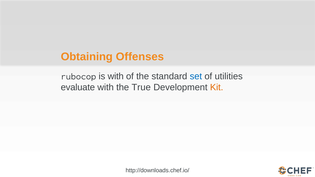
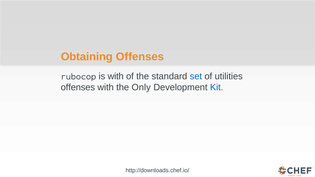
evaluate: evaluate -> offenses (78, 87)
True: True -> Only (141, 87)
Kit colour: orange -> blue (217, 87)
